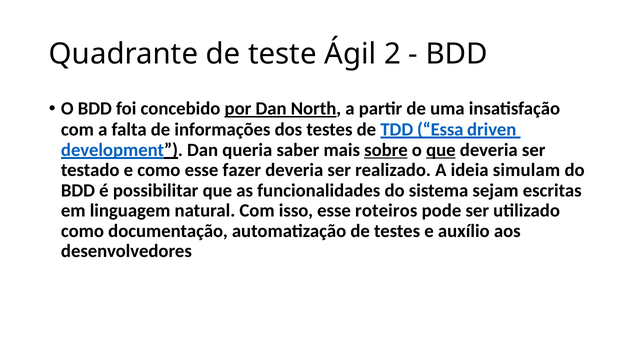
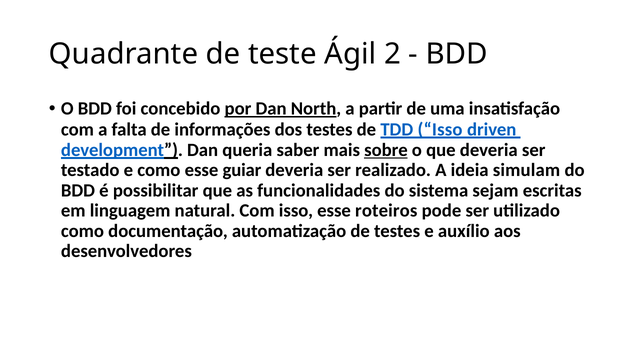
TDD Essa: Essa -> Isso (440, 129)
que underline: present -> none (441, 150)
fazer: fazer -> guiar (242, 170)
